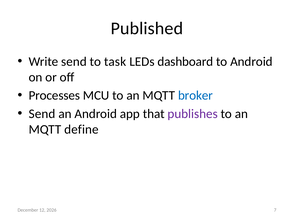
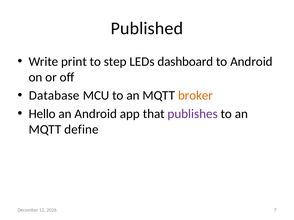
Write send: send -> print (74, 62)
task: task -> step (115, 62)
Processes: Processes -> Database (54, 96)
broker colour: blue -> orange (195, 96)
Send: Send -> Hello (42, 114)
